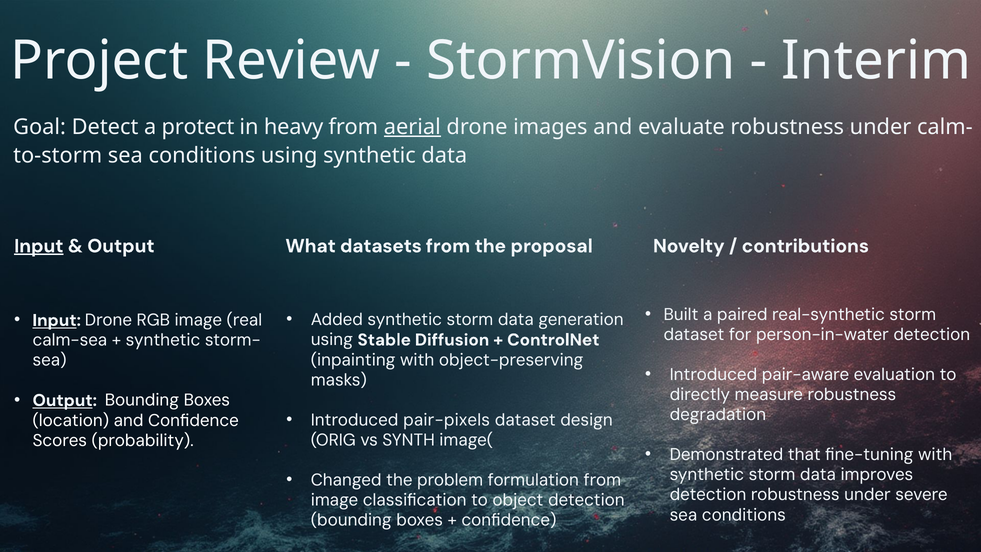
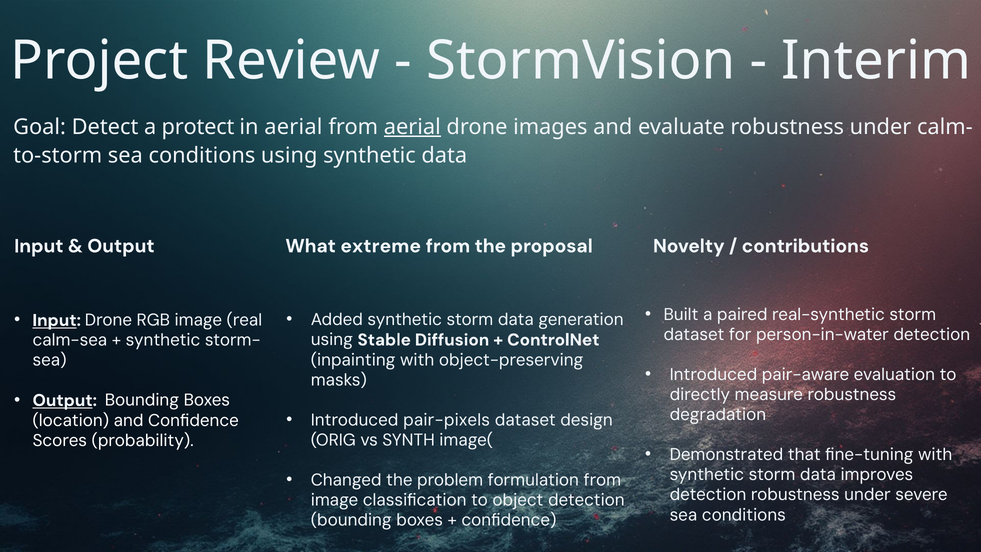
in heavy: heavy -> aerial (293, 127)
Input underline: present -> none (39, 246)
datasets: datasets -> extreme (381, 246)
